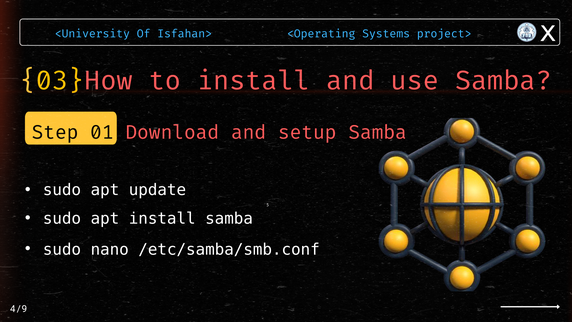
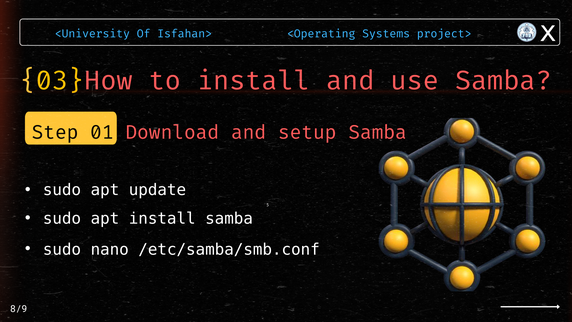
4/9: 4/9 -> 8/9 (19, 309)
